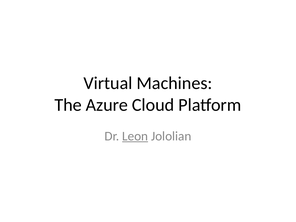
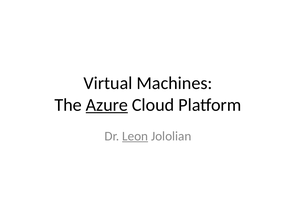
Azure underline: none -> present (107, 105)
